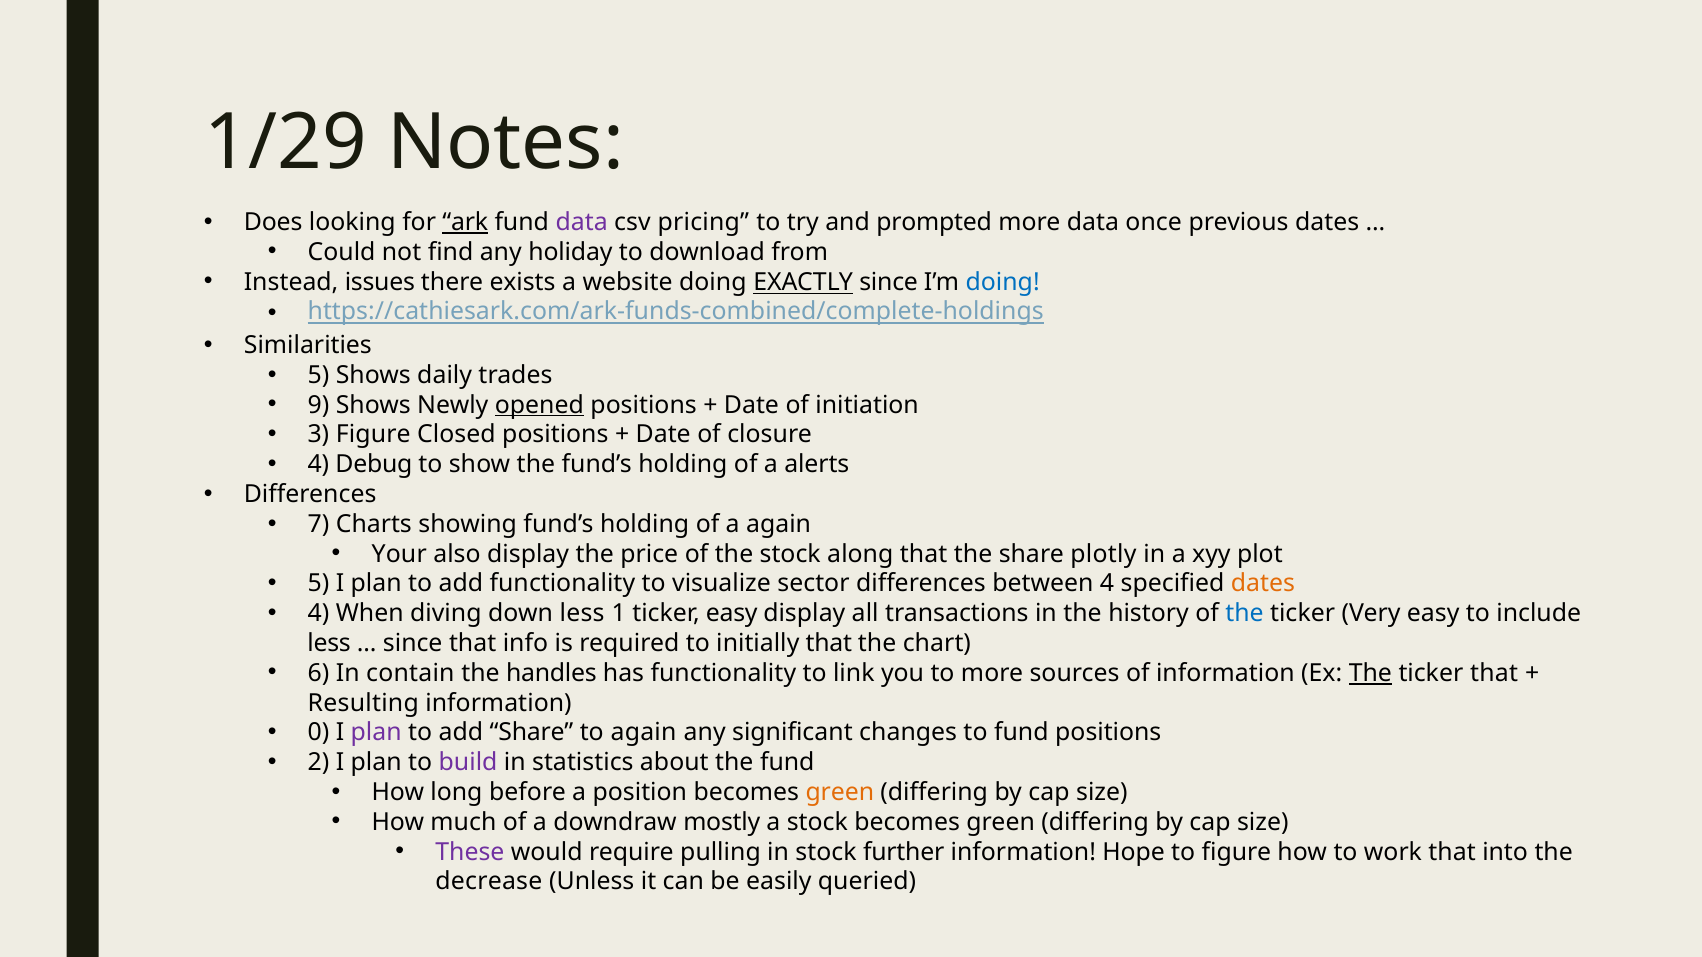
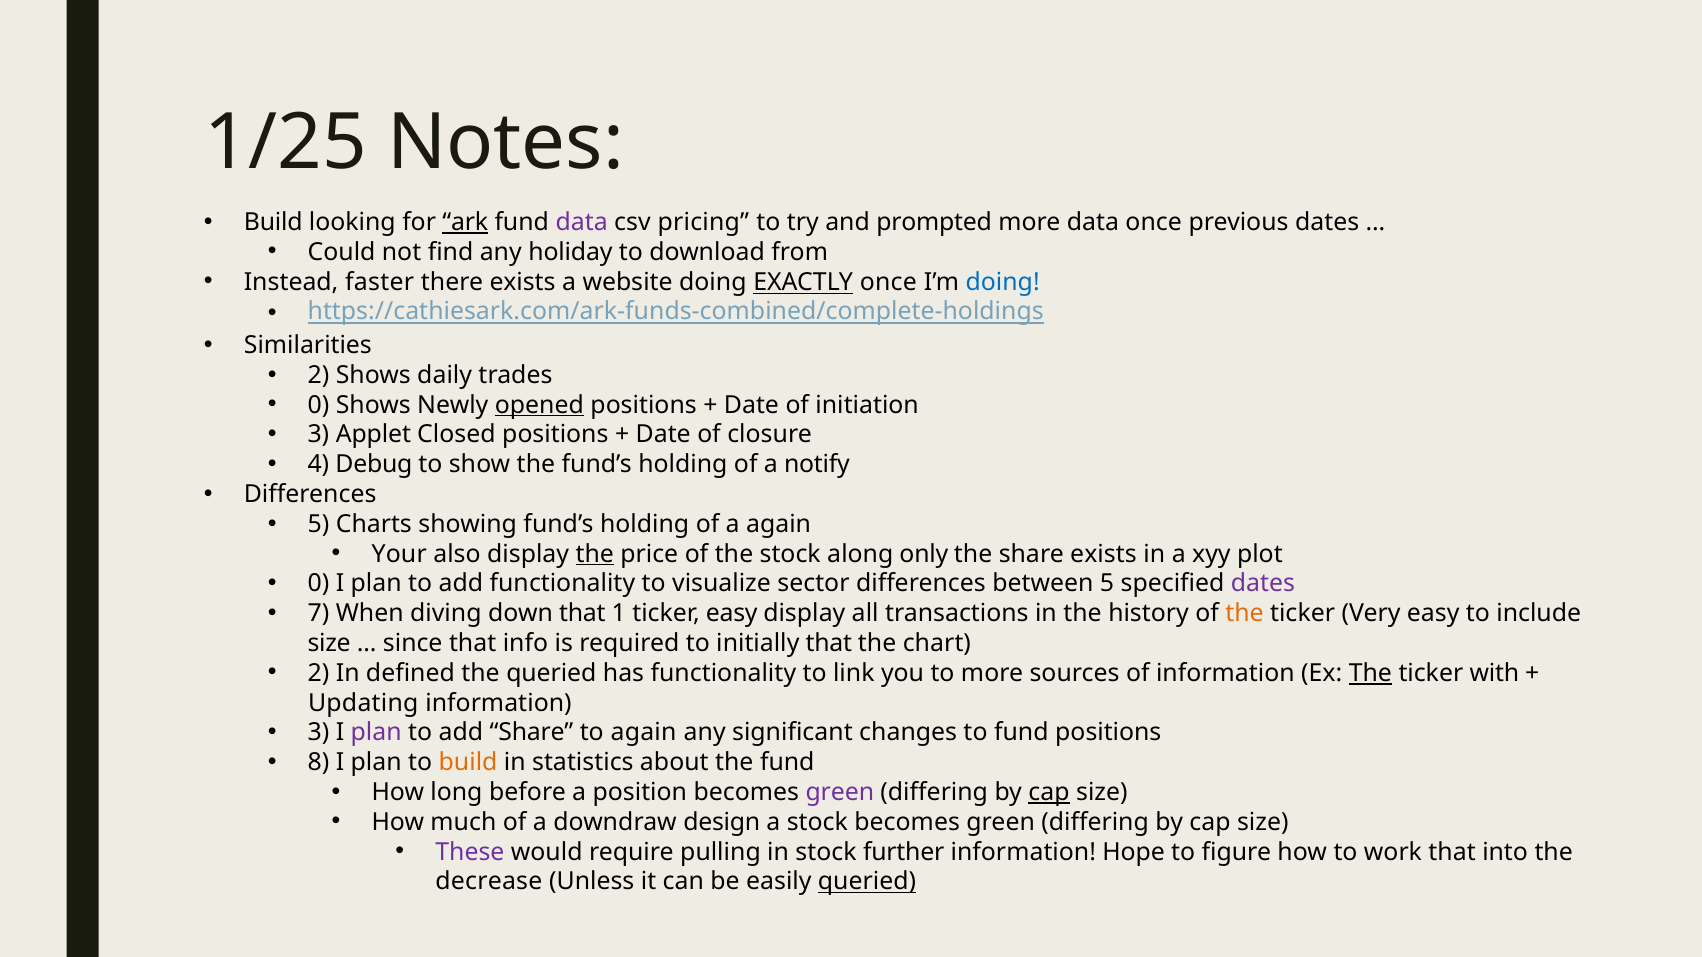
1/29: 1/29 -> 1/25 (286, 143)
Does: Does -> Build (273, 222)
issues: issues -> faster (380, 282)
EXACTLY since: since -> once (888, 282)
5: 5 -> 2 (318, 375)
9: 9 -> 0 (318, 405)
3 Figure: Figure -> Applet (373, 435)
alerts: alerts -> notify (817, 465)
7: 7 -> 5 (318, 524)
the underline: none -> present (595, 554)
along that: that -> only (924, 554)
share plotly: plotly -> exists (1104, 554)
5: 5 -> 0 (318, 584)
between 4: 4 -> 5 (1107, 584)
dates colour: orange -> purple (1263, 584)
4: 4 -> 7 (318, 614)
down less: less -> that (582, 614)
the colour: blue -> orange (1245, 614)
less: less -> size (329, 644)
6: 6 -> 2 (318, 673)
contain: contain -> defined (410, 673)
the handles: handles -> queried (551, 673)
ticker that: that -> with (1494, 673)
Resulting: Resulting -> Updating (363, 703)
0: 0 -> 3 (318, 733)
2: 2 -> 8 (318, 763)
build colour: purple -> orange (468, 763)
green colour: orange -> purple (840, 793)
cap underline: none -> present (1049, 793)
mostly: mostly -> design (722, 822)
queried underline: none -> present (867, 882)
